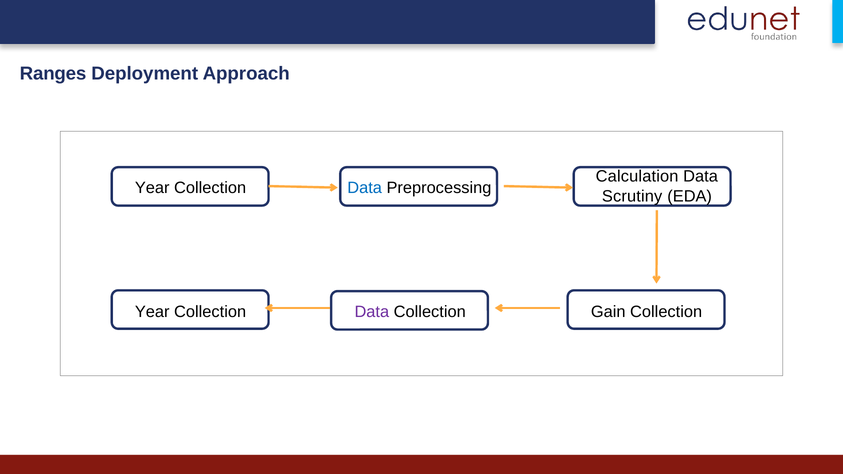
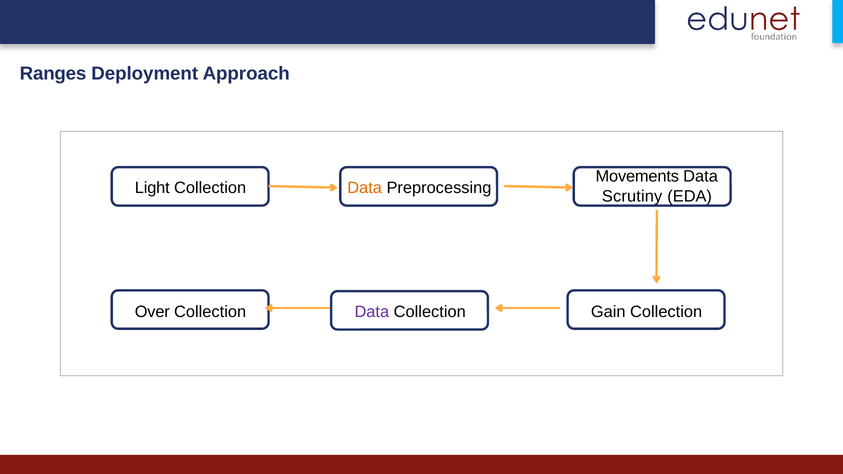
Calculation: Calculation -> Movements (637, 177)
Year: Year -> Light (152, 188)
Data colour: blue -> orange (365, 188)
Year: Year -> Over (152, 312)
